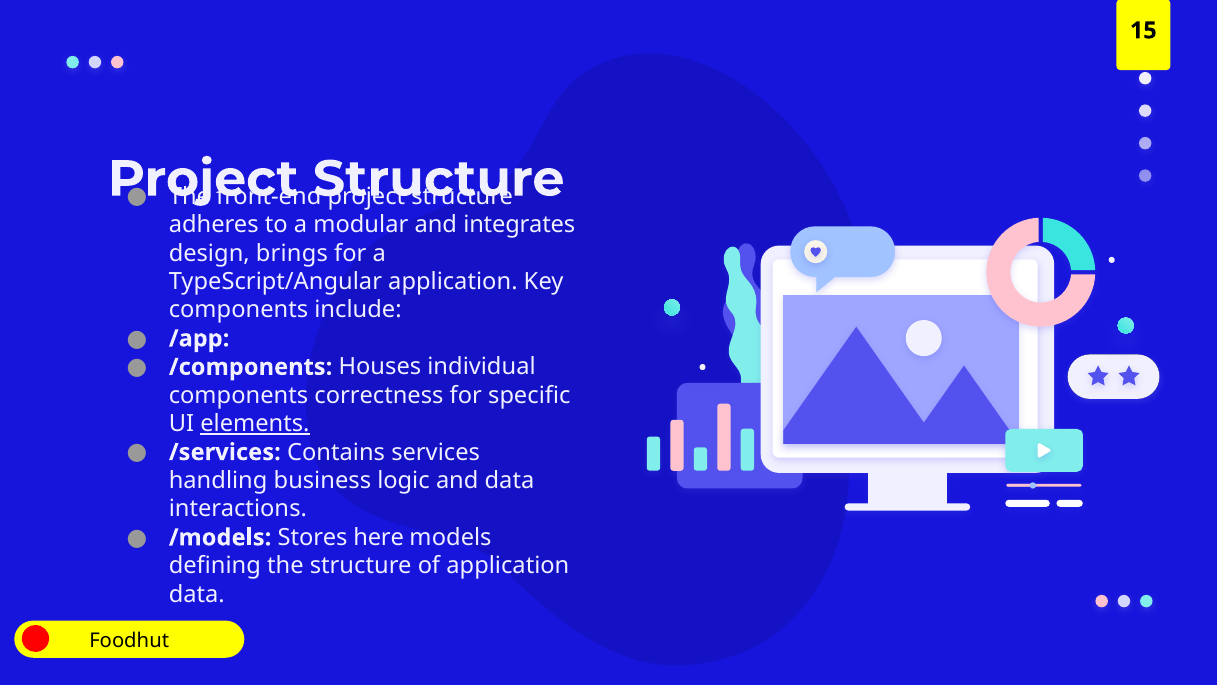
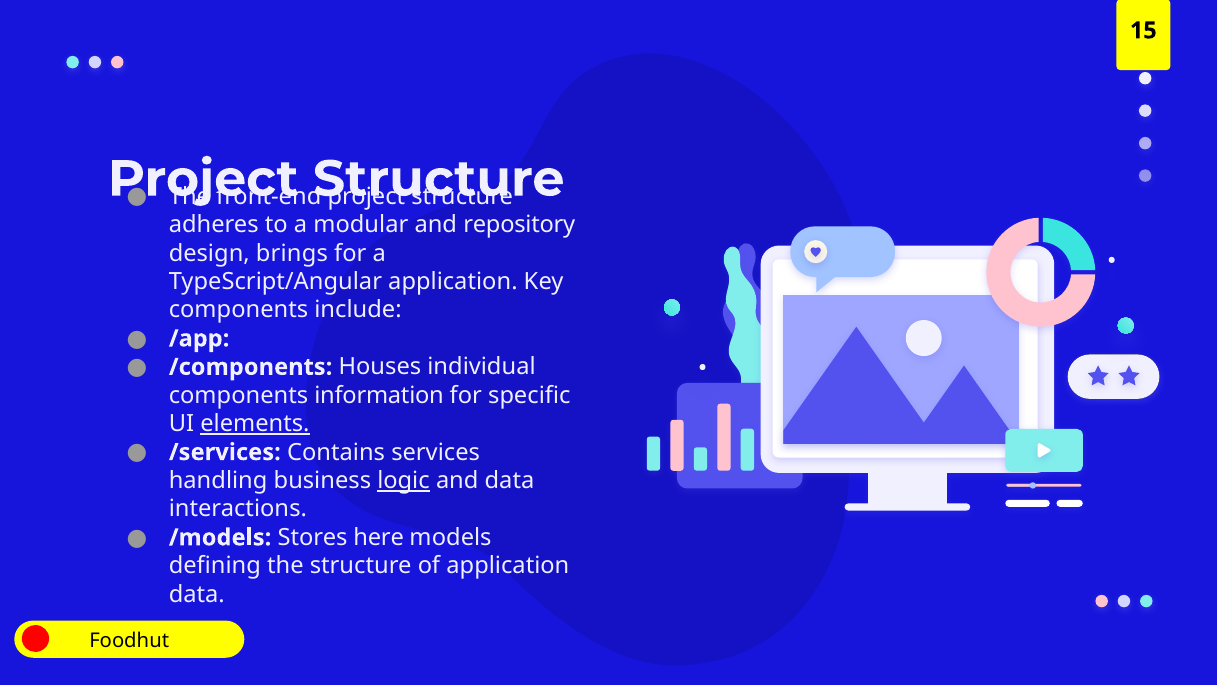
integrates: integrates -> repository (519, 225)
correctness: correctness -> information (379, 395)
logic underline: none -> present (403, 480)
